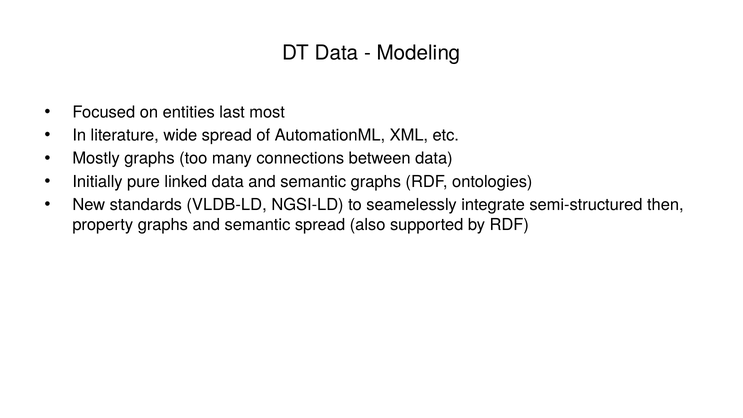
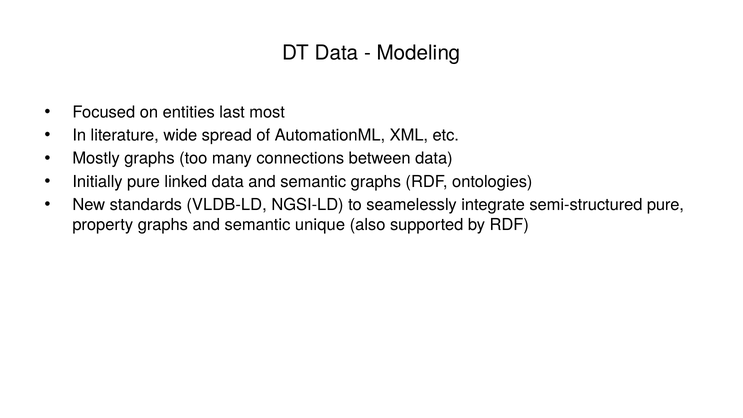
semi-structured then: then -> pure (665, 205)
semantic spread: spread -> unique (320, 225)
